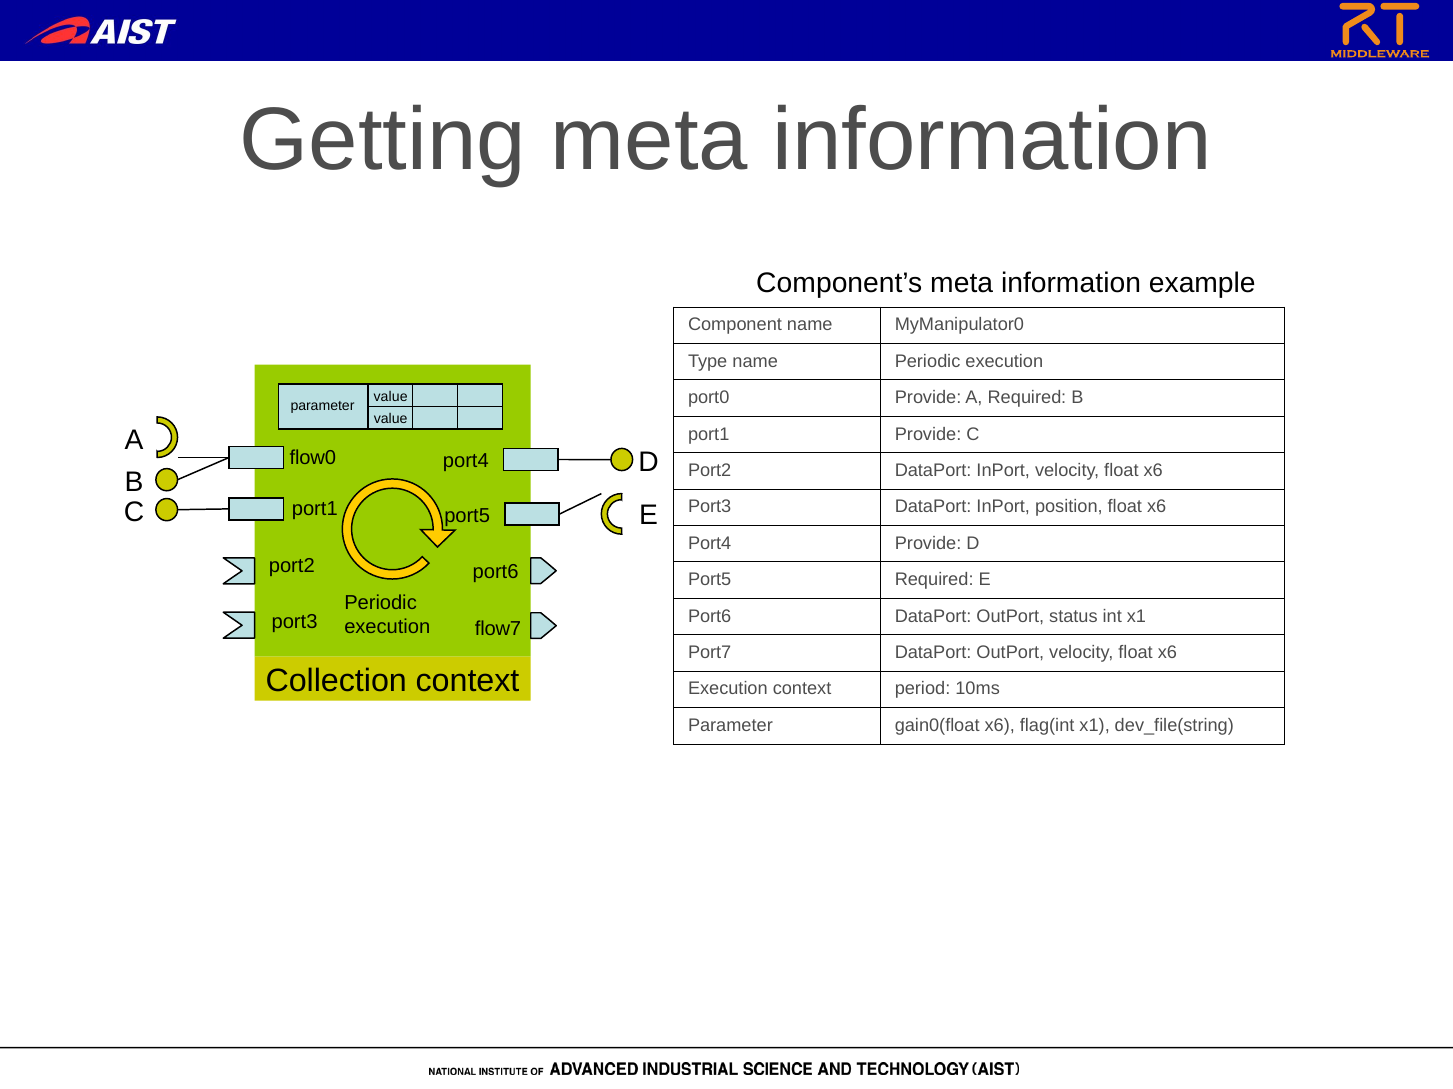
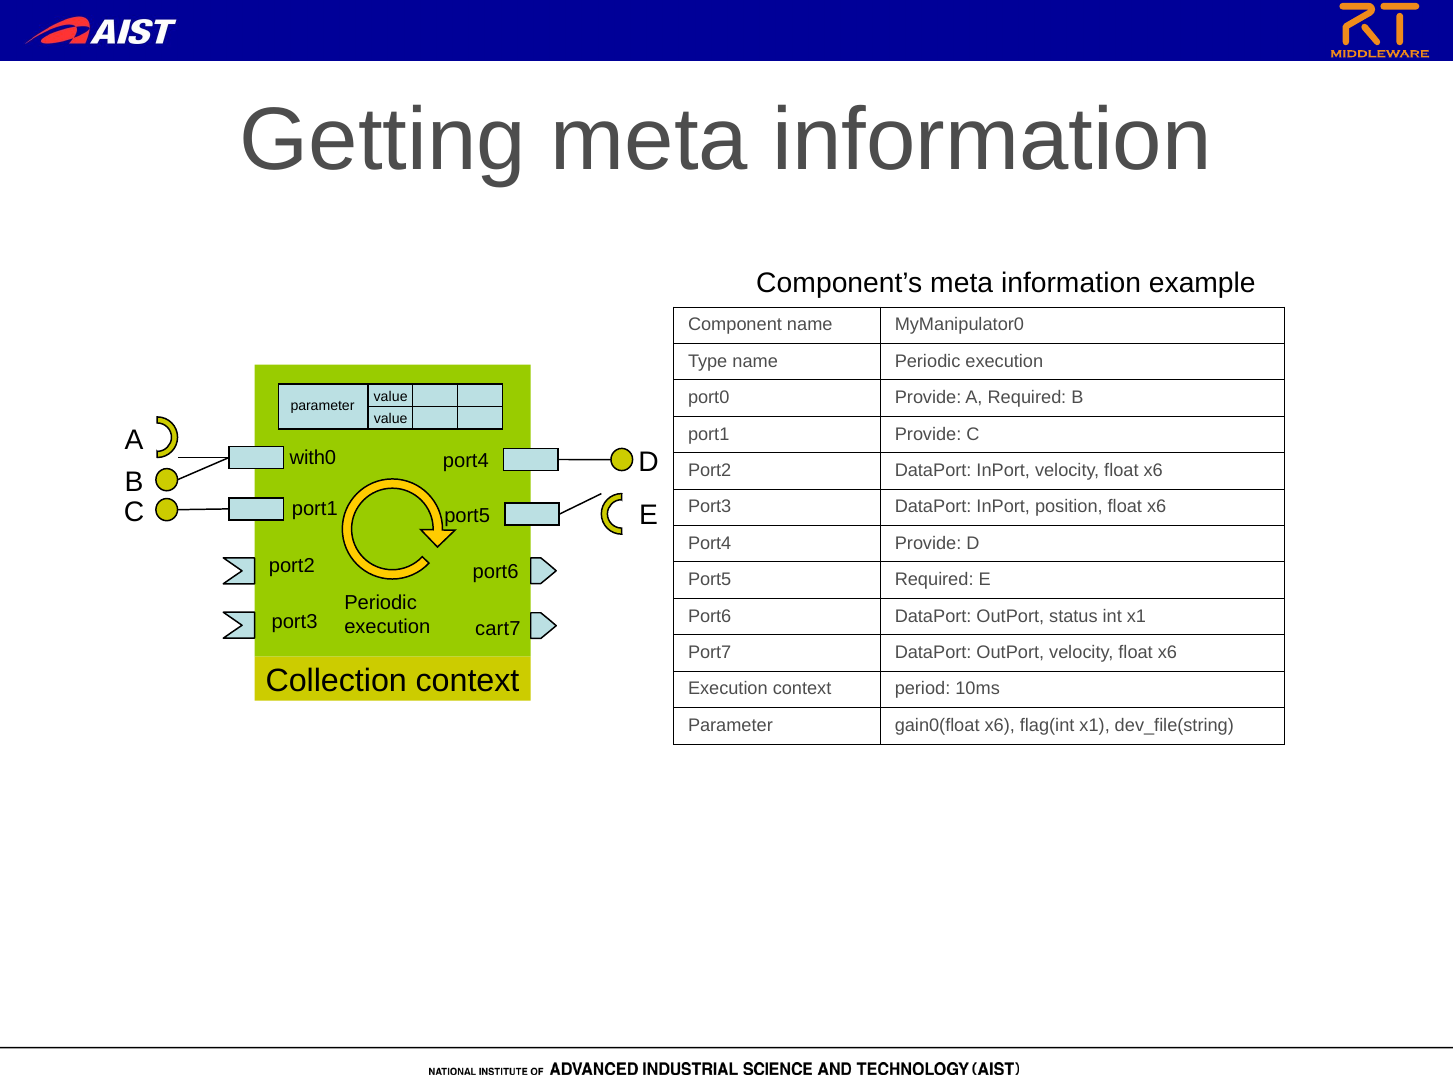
flow0: flow0 -> with0 (313, 458)
flow7: flow7 -> cart7 (498, 629)
